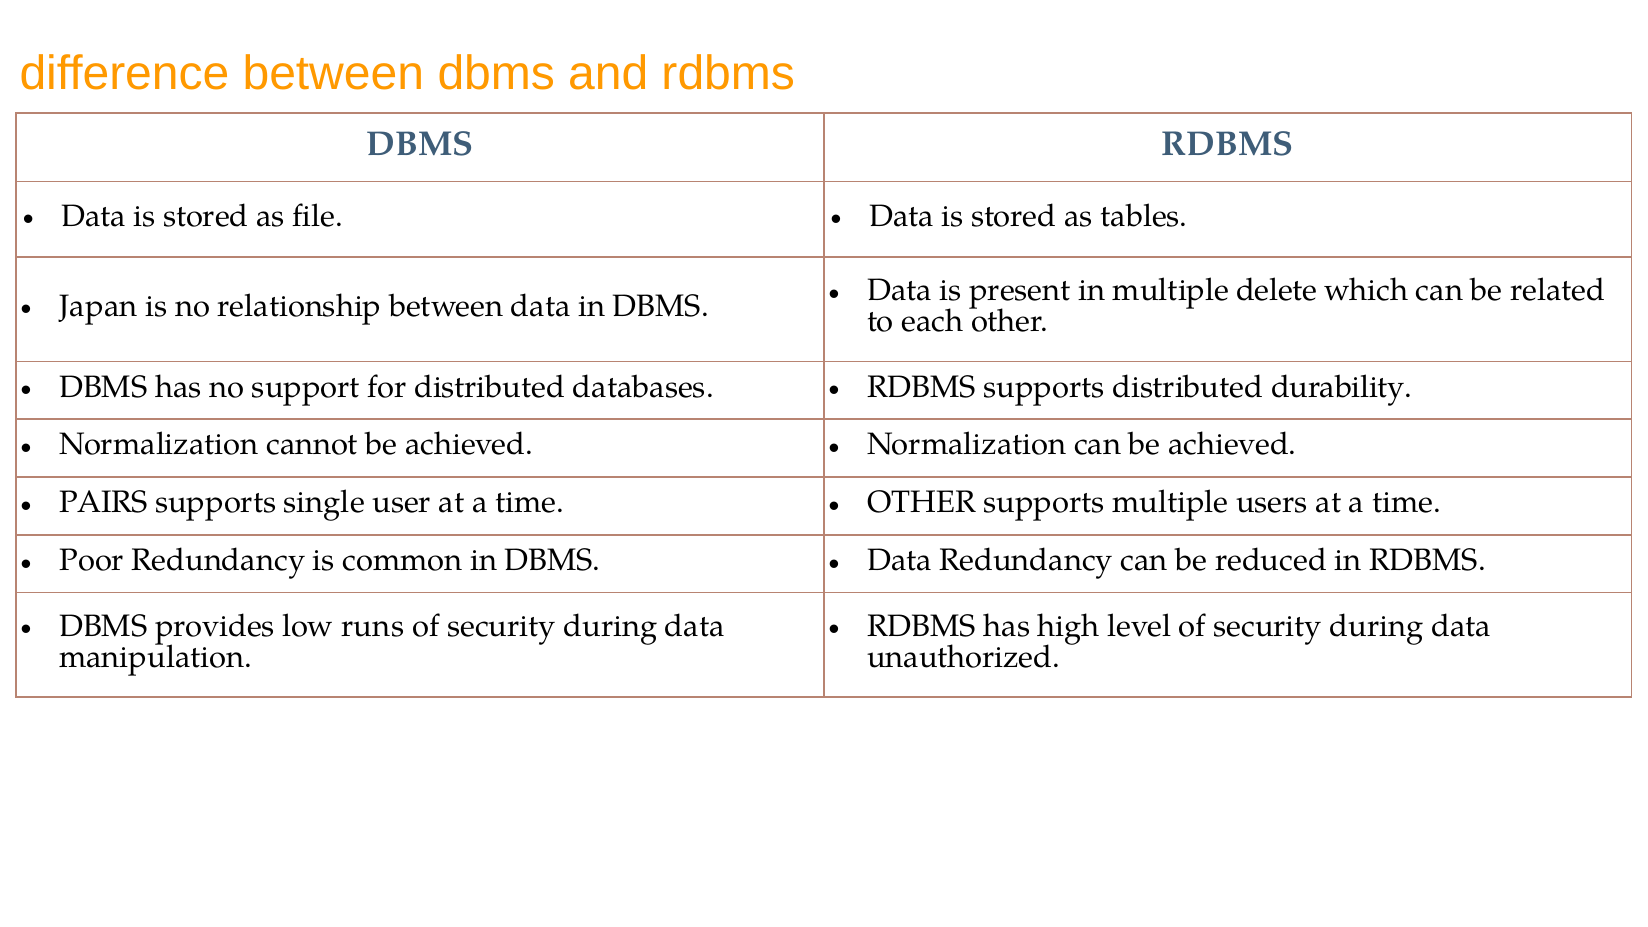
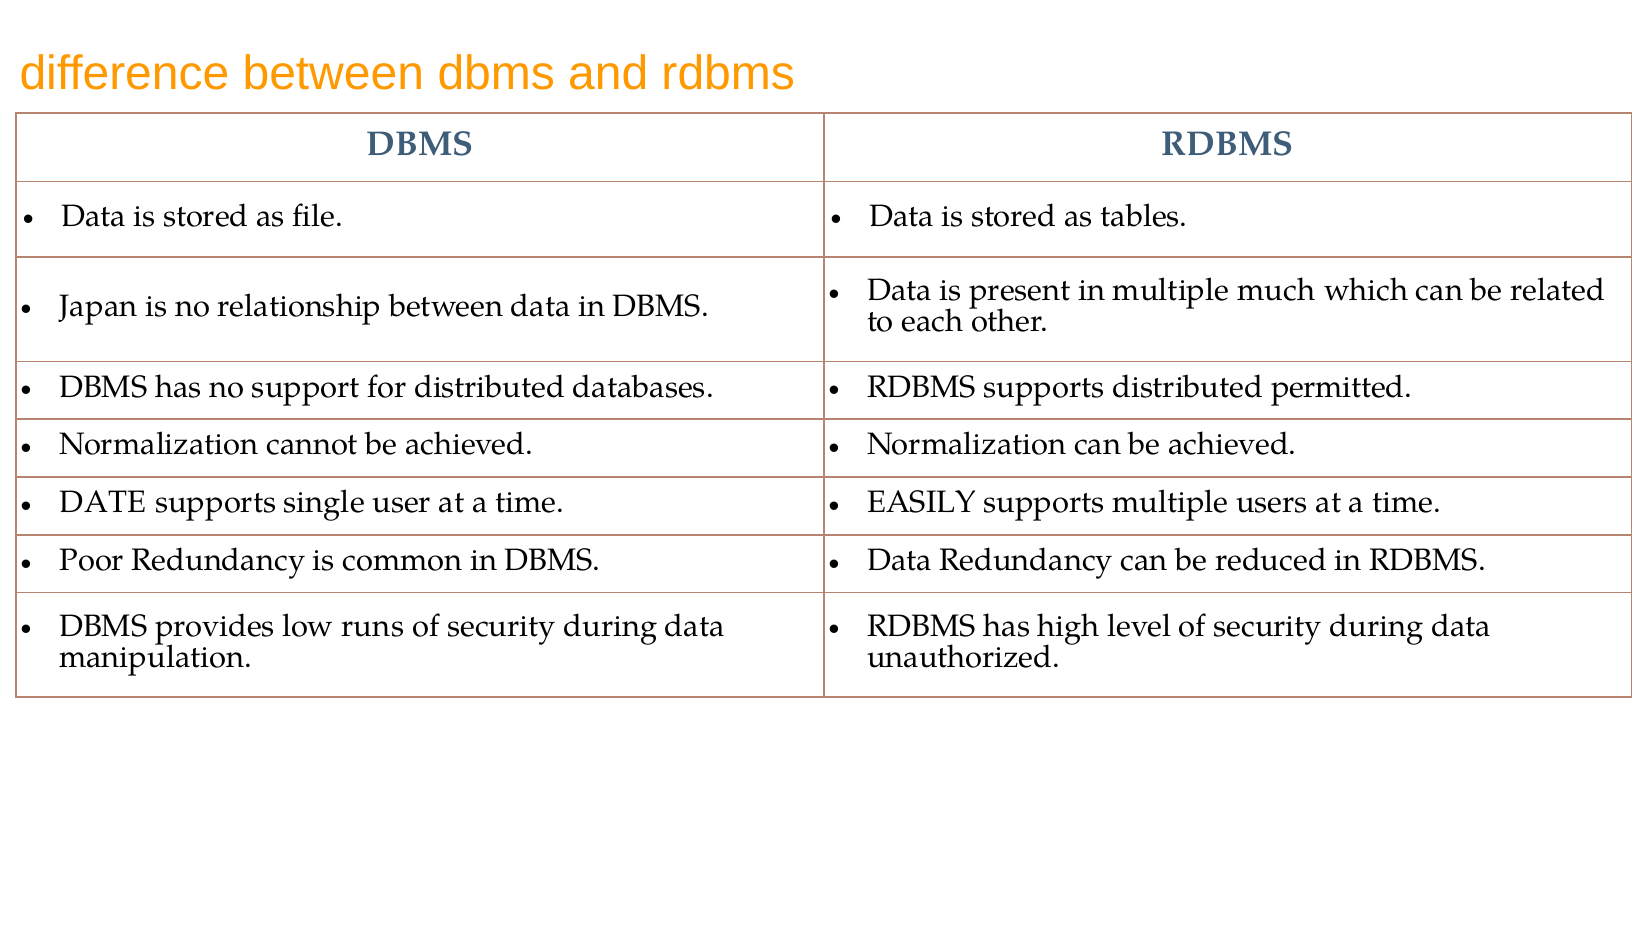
delete: delete -> much (1276, 290)
durability: durability -> permitted (1342, 387)
PAIRS: PAIRS -> DATE (103, 503)
OTHER: OTHER -> EASILY (922, 503)
